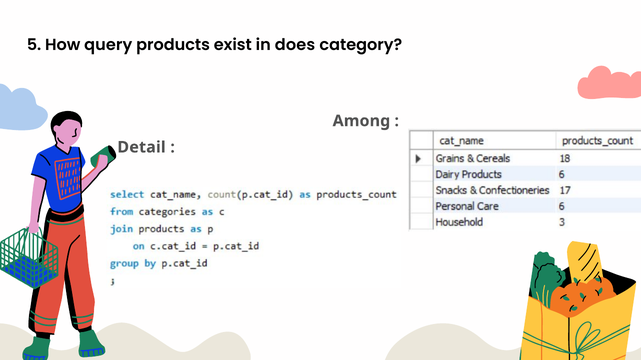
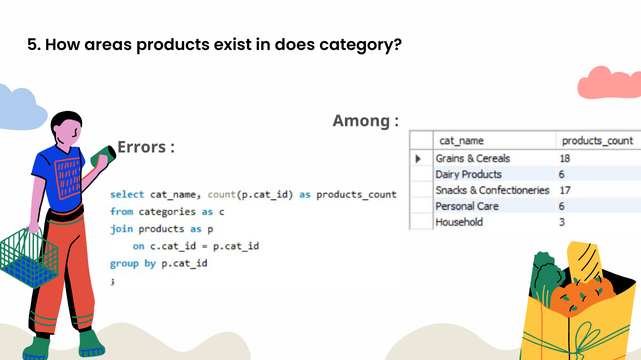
query: query -> areas (108, 45)
Detail: Detail -> Errors (142, 147)
